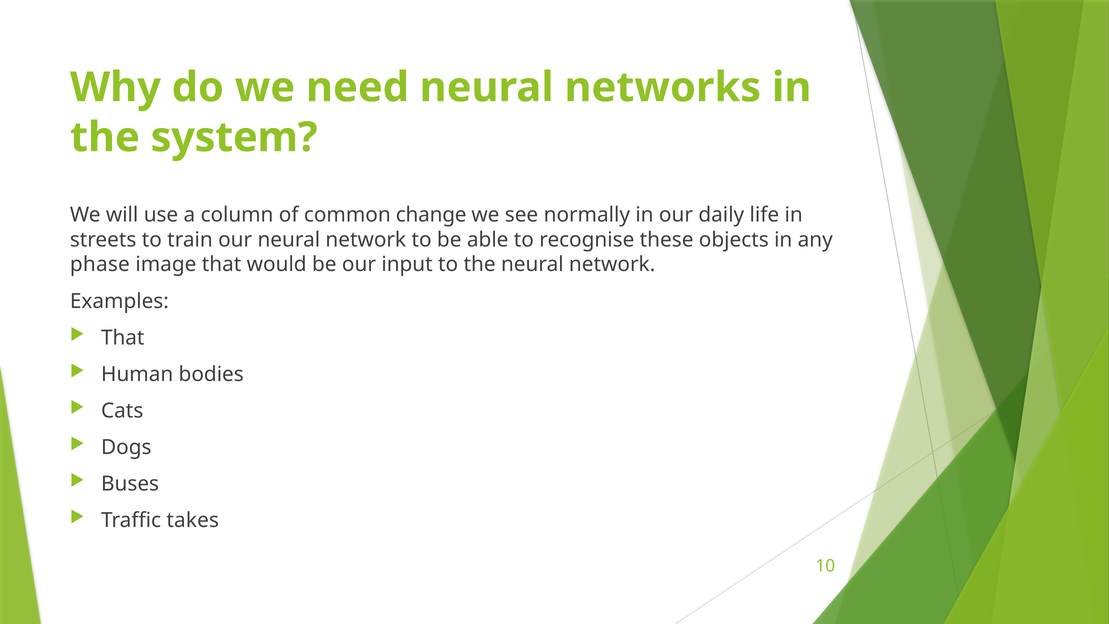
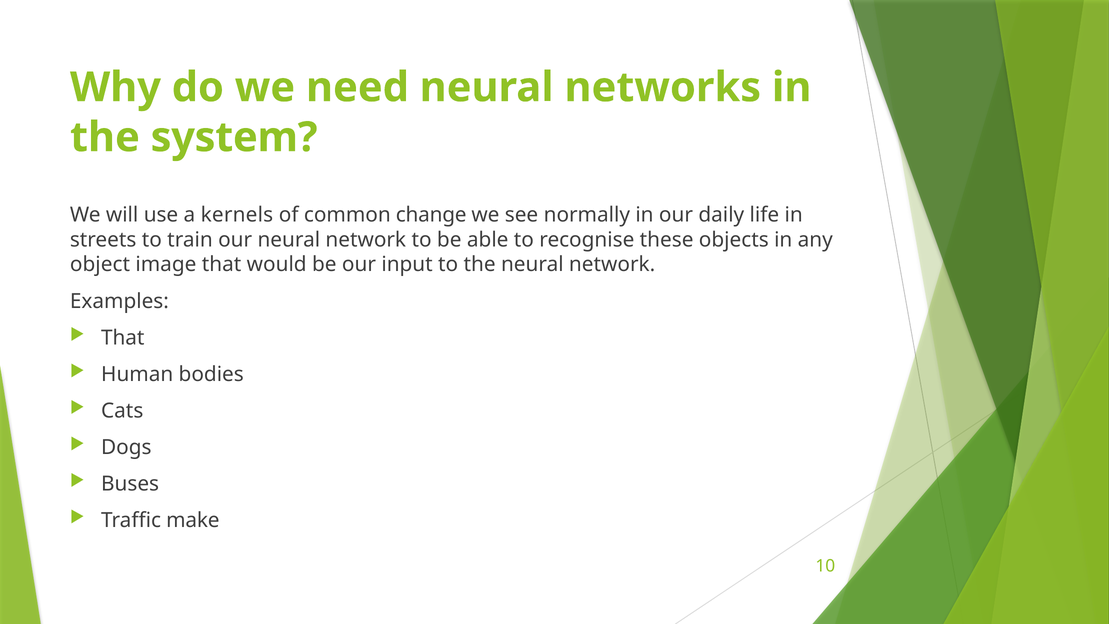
column: column -> kernels (237, 215)
phase: phase -> object (100, 265)
takes: takes -> make (193, 520)
